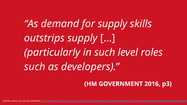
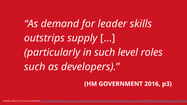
for supply: supply -> leader (112, 24)
